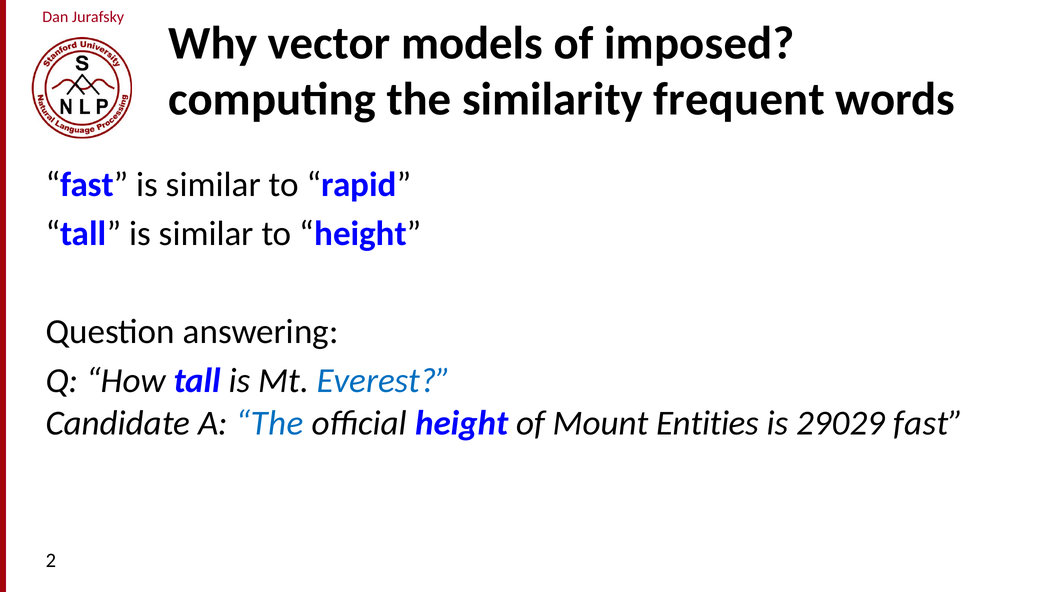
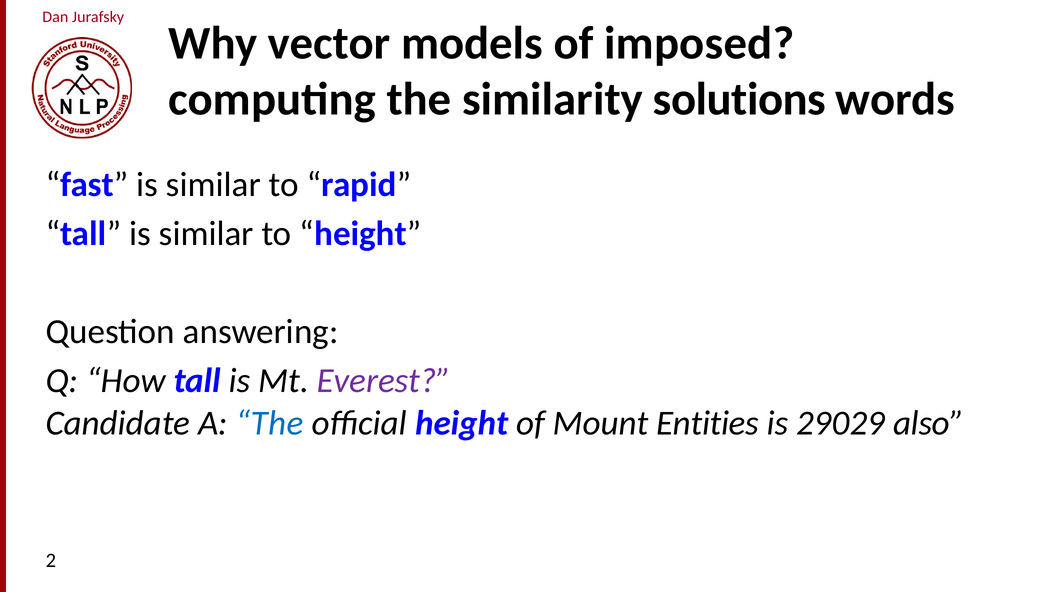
frequent: frequent -> solutions (739, 99)
Everest colour: blue -> purple (384, 381)
29029 fast: fast -> also (929, 423)
